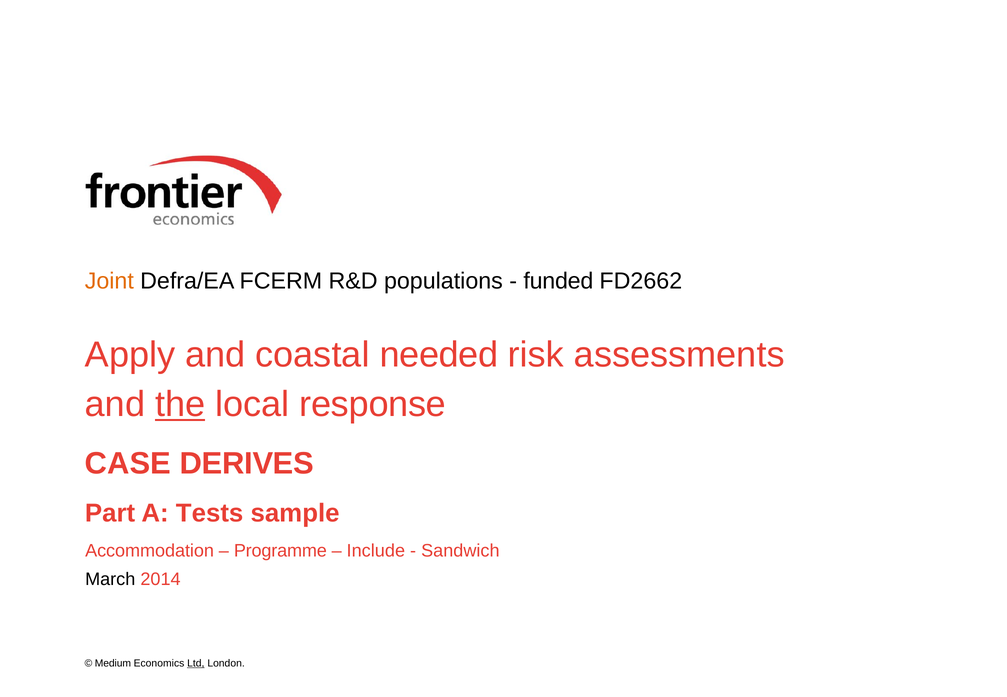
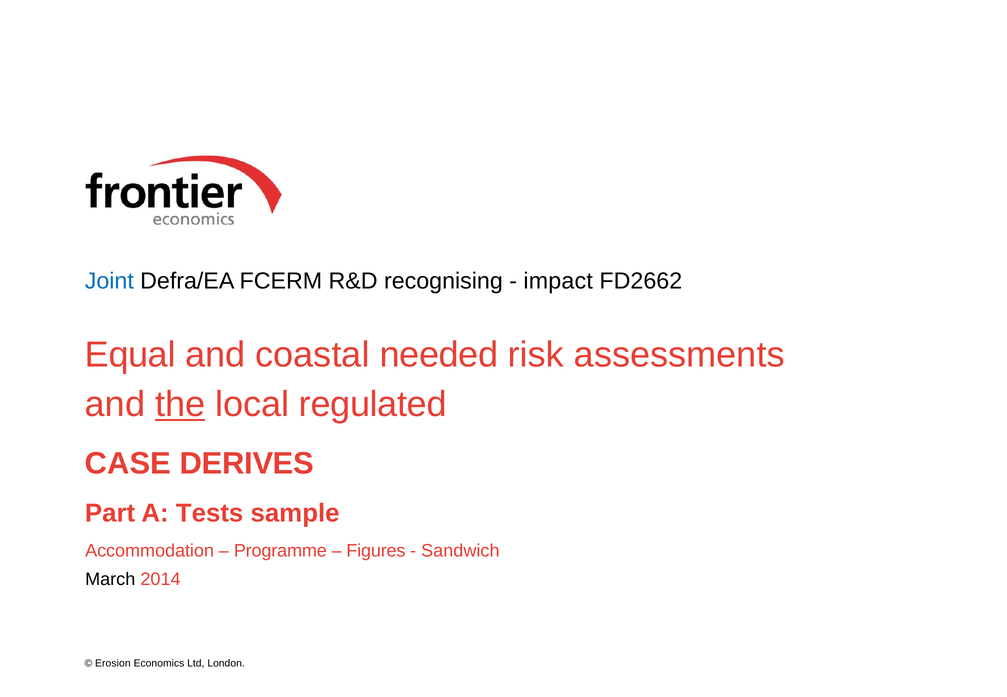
Joint colour: orange -> blue (109, 281)
populations: populations -> recognising (443, 281)
funded: funded -> impact (558, 281)
Apply: Apply -> Equal (130, 355)
response: response -> regulated (373, 405)
Include: Include -> Figures (376, 551)
Medium: Medium -> Erosion (113, 664)
Ltd underline: present -> none (196, 664)
